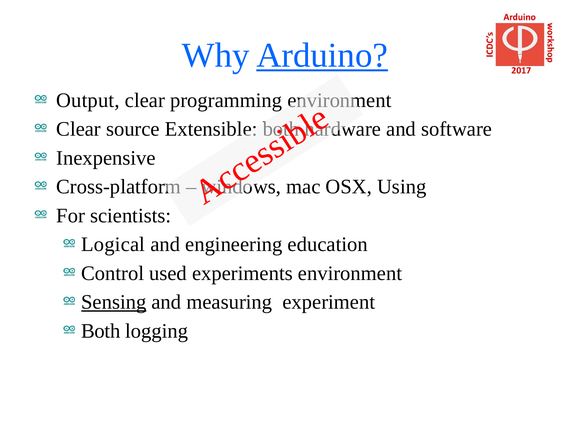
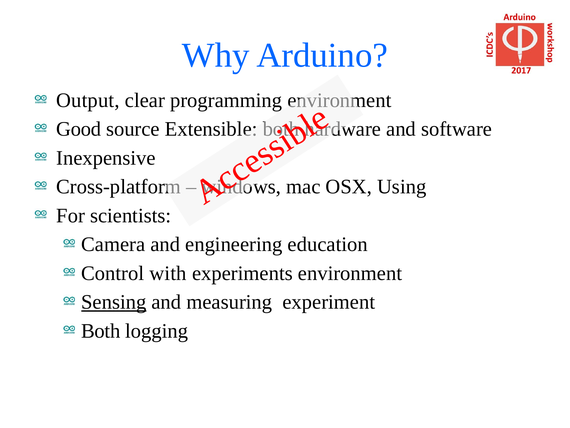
Arduino underline: present -> none (322, 55)
Clear: Clear -> Good (79, 129)
Logical: Logical -> Camera (113, 244)
used: used -> with (168, 273)
